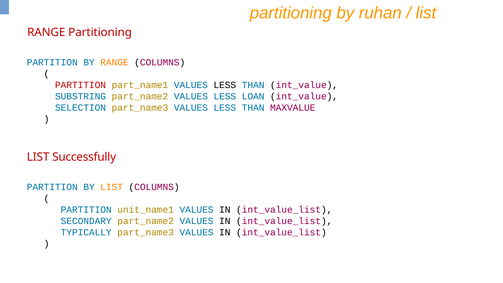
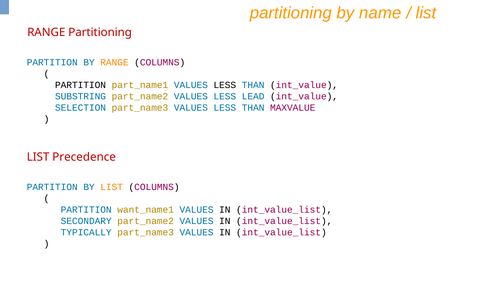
ruhan: ruhan -> name (380, 13)
PARTITION colour: red -> black (81, 85)
LOAN: LOAN -> LEAD (253, 96)
Successfully: Successfully -> Precedence (84, 157)
unit_name1: unit_name1 -> want_name1 (146, 210)
